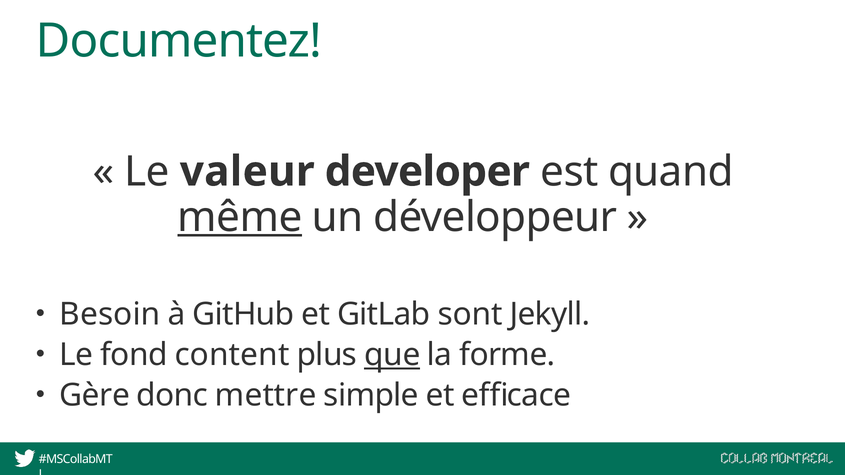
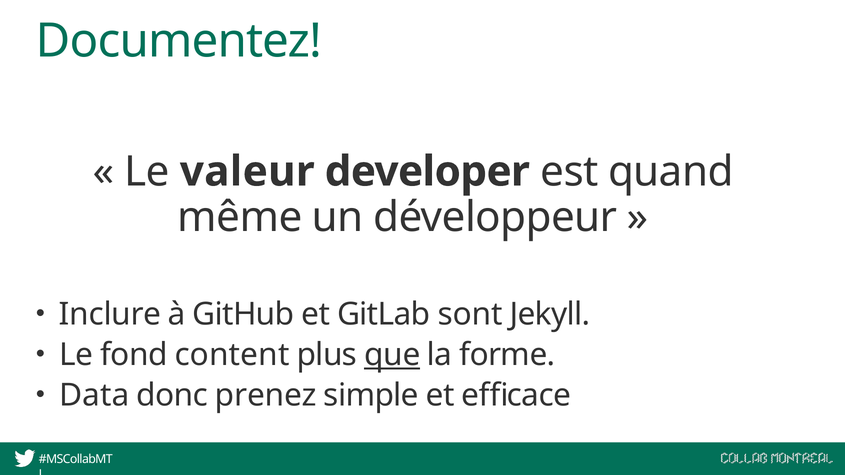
même underline: present -> none (240, 217)
Besoin: Besoin -> Inclure (110, 315)
Gère: Gère -> Data (94, 396)
mettre: mettre -> prenez (266, 396)
